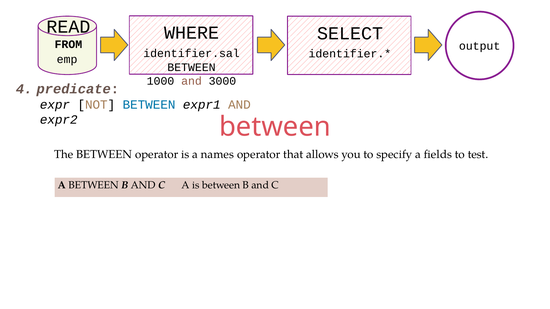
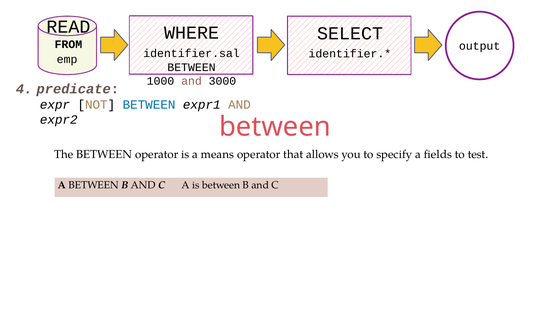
names: names -> means (217, 155)
